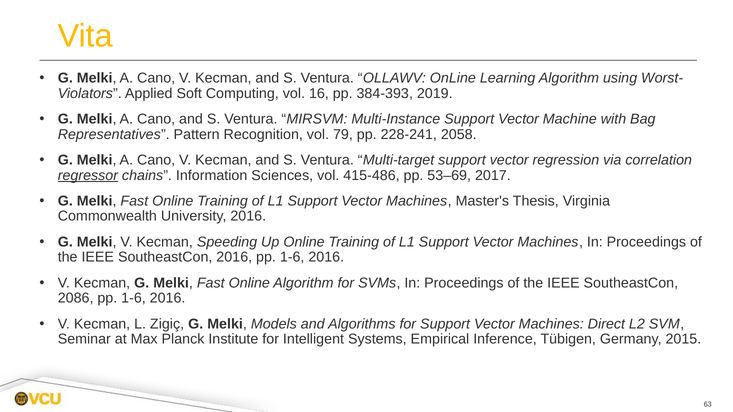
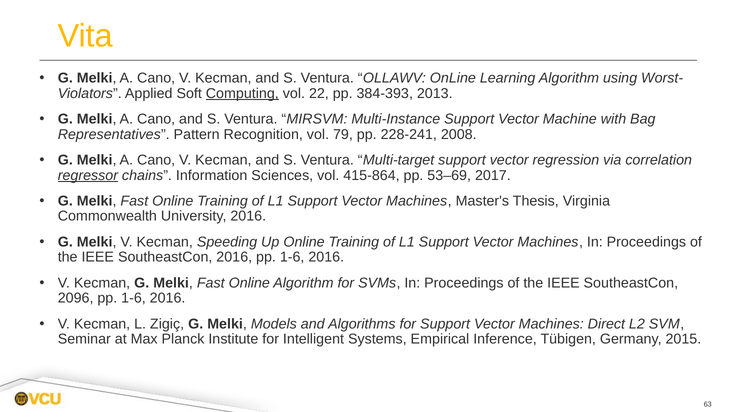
Computing underline: none -> present (242, 93)
16: 16 -> 22 (319, 93)
2019: 2019 -> 2013 (435, 93)
2058: 2058 -> 2008 (459, 134)
415-486: 415-486 -> 415-864 (371, 175)
2086: 2086 -> 2096 (76, 298)
